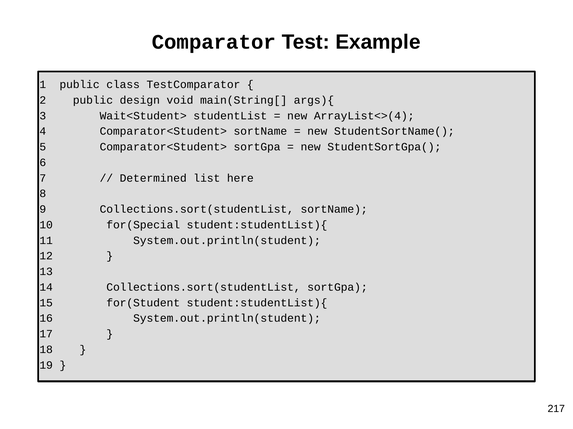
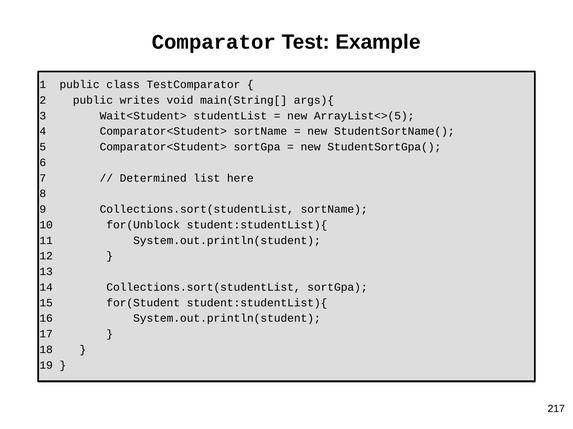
design: design -> writes (140, 100)
ArrayList<>(4: ArrayList<>(4 -> ArrayList<>(5 (364, 116)
for(Special: for(Special -> for(Unblock (143, 225)
